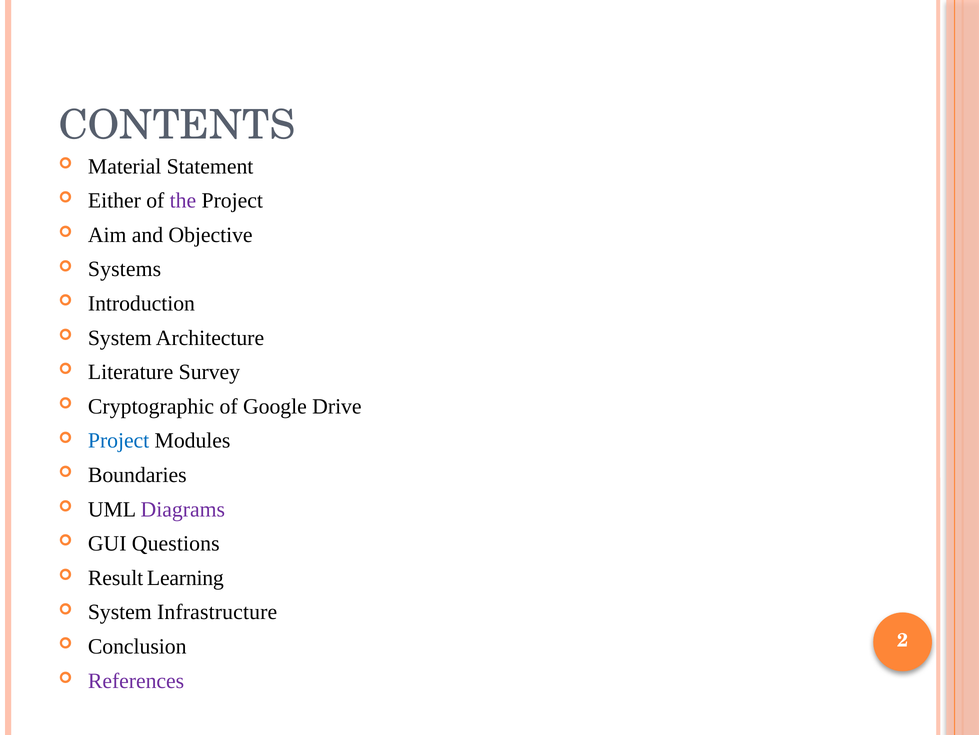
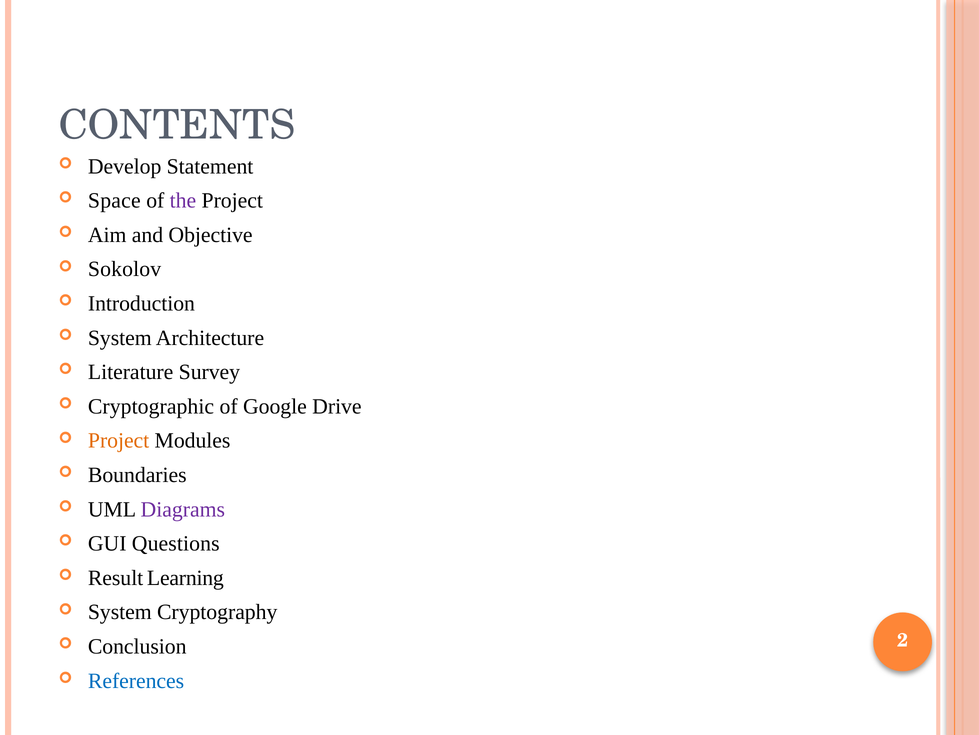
Material: Material -> Develop (125, 166)
Either: Either -> Space (114, 200)
Systems: Systems -> Sokolov (125, 269)
Project colour: blue -> orange (119, 440)
Infrastructure: Infrastructure -> Cryptography (217, 612)
References colour: purple -> blue (136, 680)
